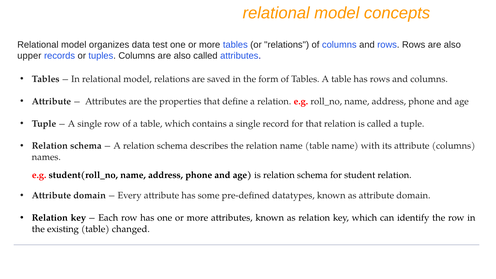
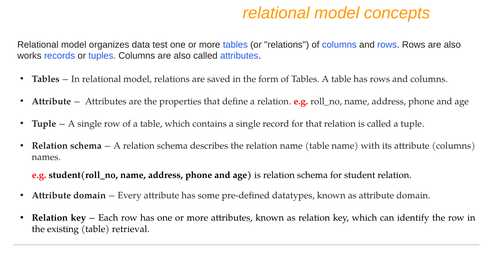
upper: upper -> works (29, 56)
changed: changed -> retrieval (131, 229)
